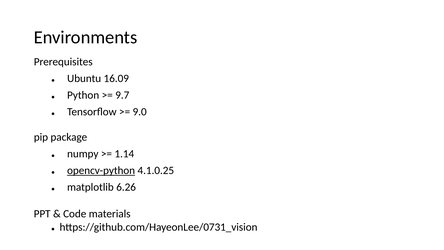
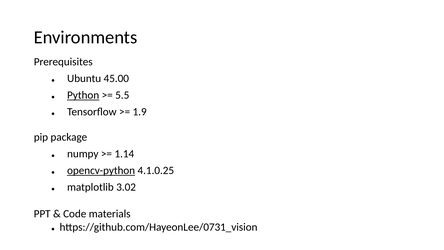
16.09: 16.09 -> 45.00 (116, 78)
Python underline: none -> present (83, 95)
9.7: 9.7 -> 5.5 (122, 95)
9.0: 9.0 -> 1.9 (140, 112)
6.26: 6.26 -> 3.02 (126, 187)
